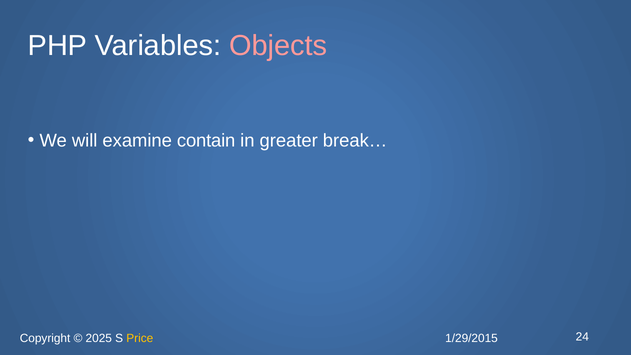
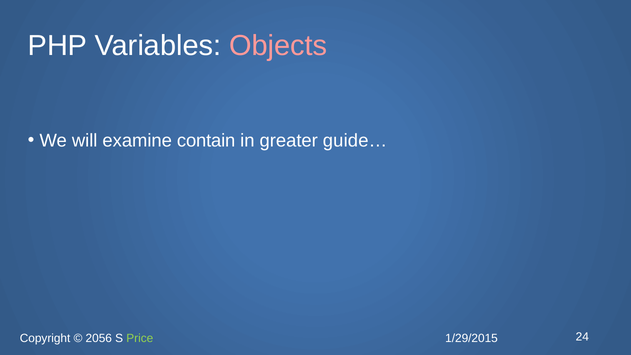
break…: break… -> guide… (355, 140)
2025: 2025 -> 2056 (99, 338)
Price colour: yellow -> light green (140, 338)
